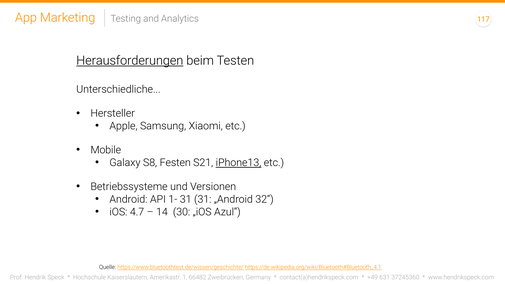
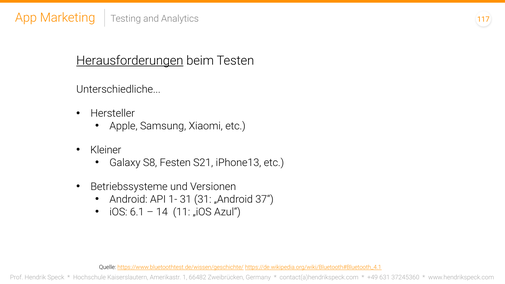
Mobile: Mobile -> Kleiner (106, 150)
iPhone13 underline: present -> none (238, 163)
32“: 32“ -> 37“ (265, 199)
4.7: 4.7 -> 6.1 (137, 212)
30: 30 -> 11 (182, 212)
